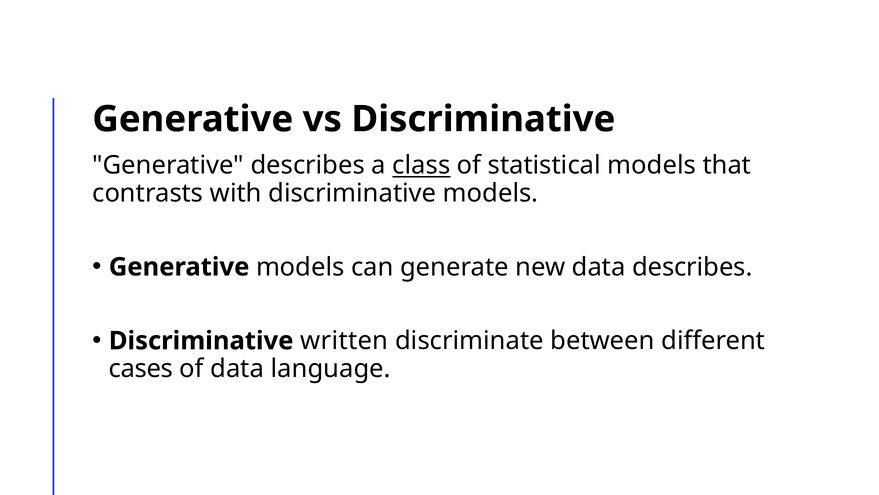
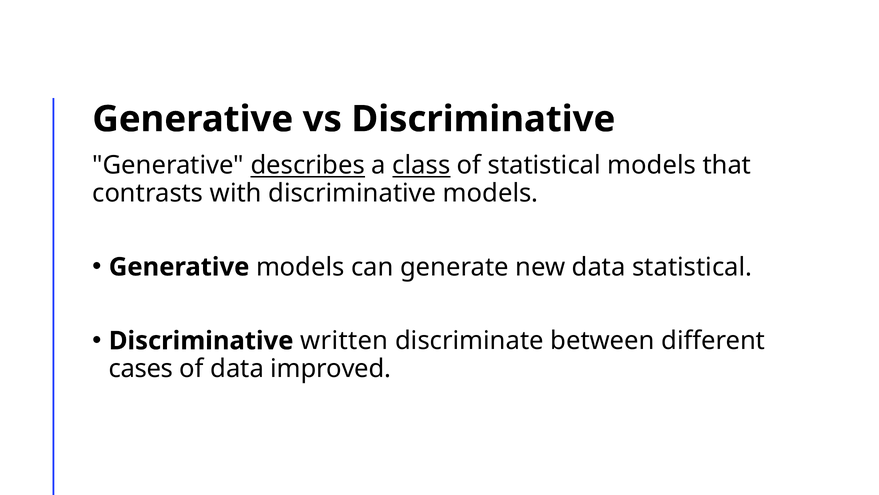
describes underline: none -> present (308, 165)
data describes: describes -> statistical (692, 267)
language: language -> improved (331, 368)
